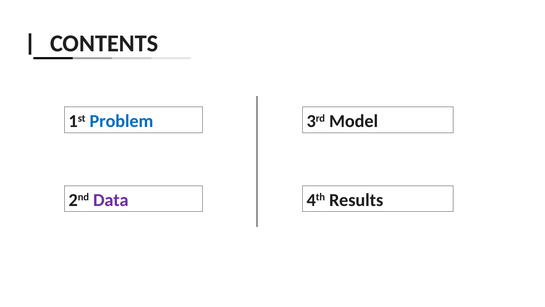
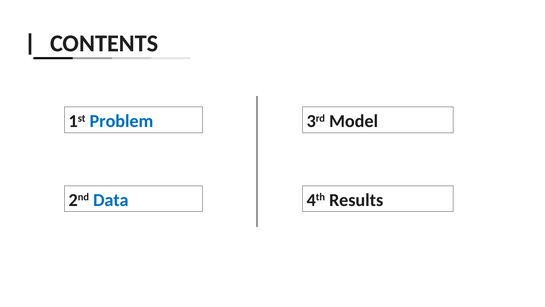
Data colour: purple -> blue (111, 200)
